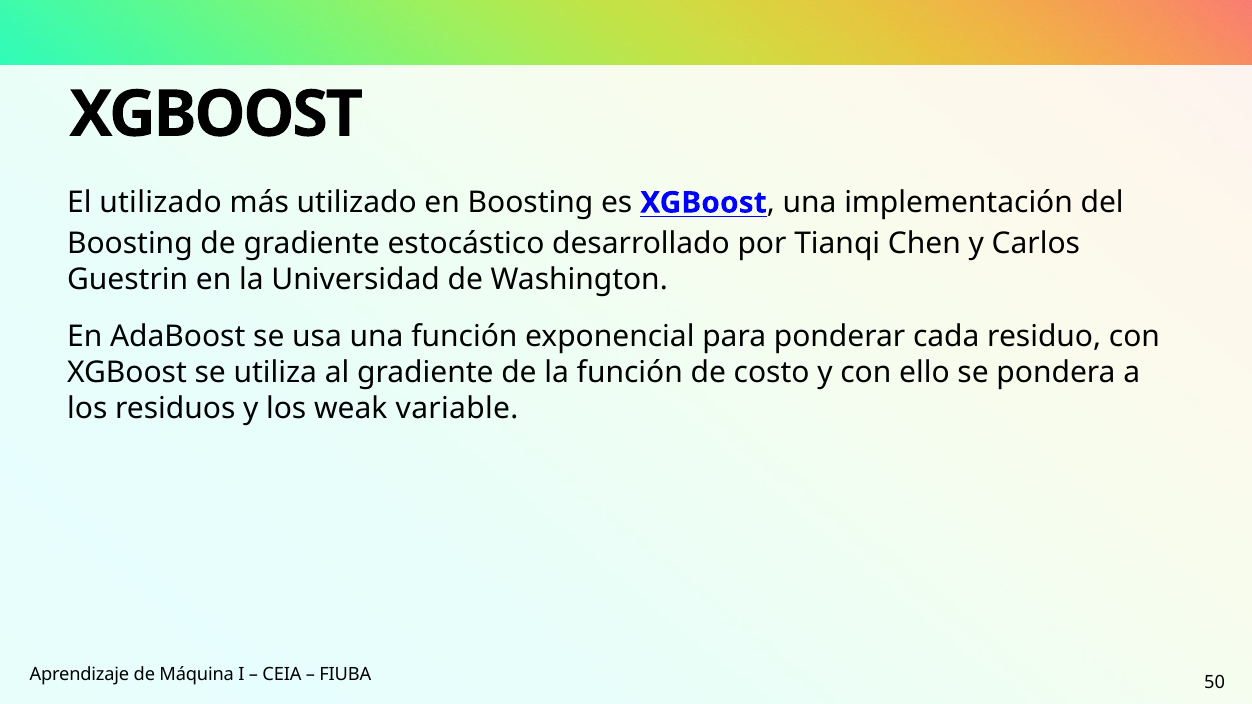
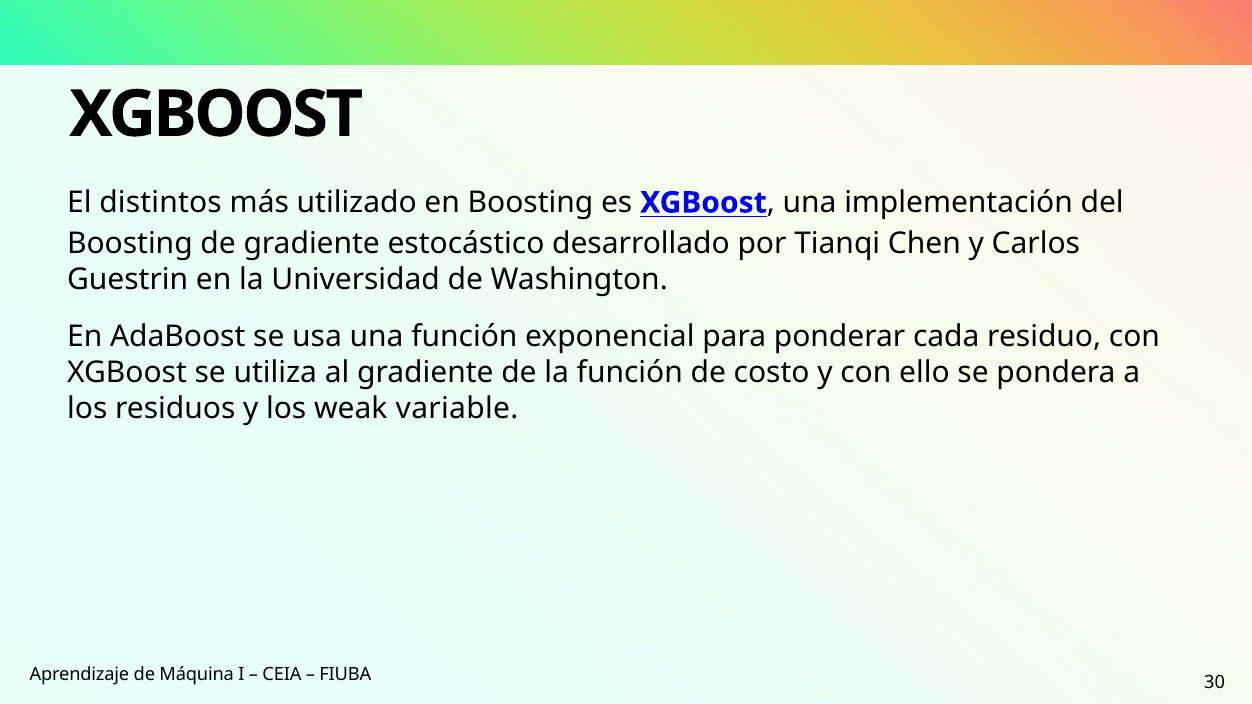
El utilizado: utilizado -> distintos (161, 203)
50: 50 -> 30 (1215, 682)
